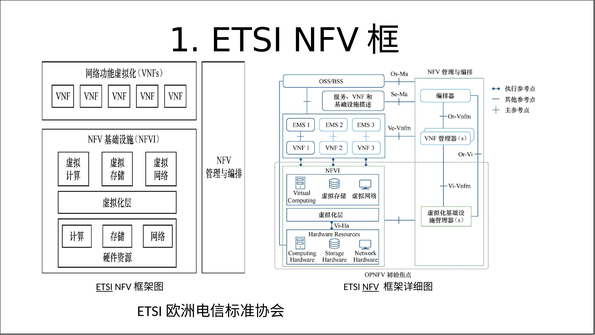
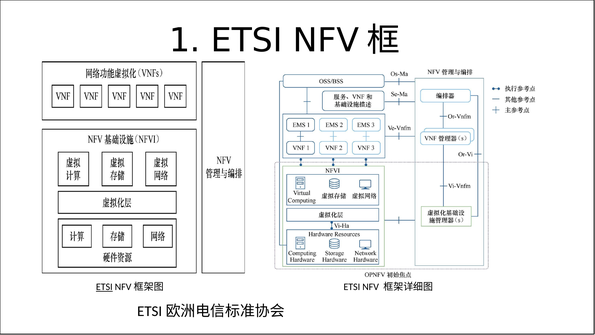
NFV underline: present -> none (371, 287)
